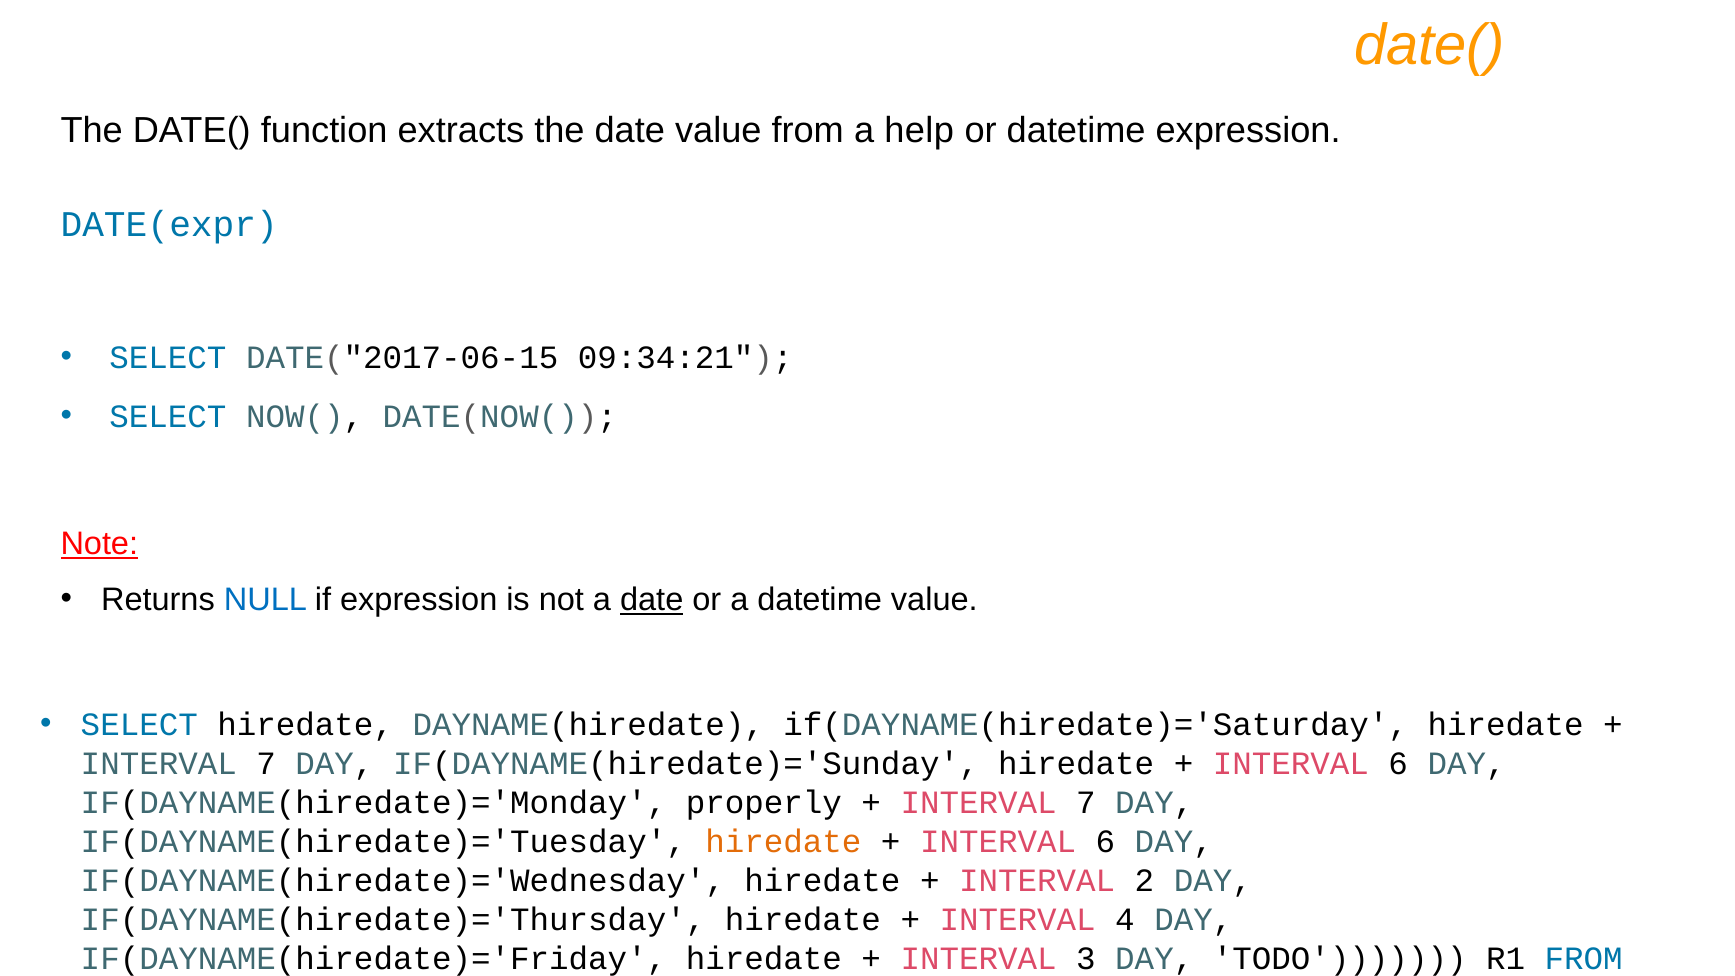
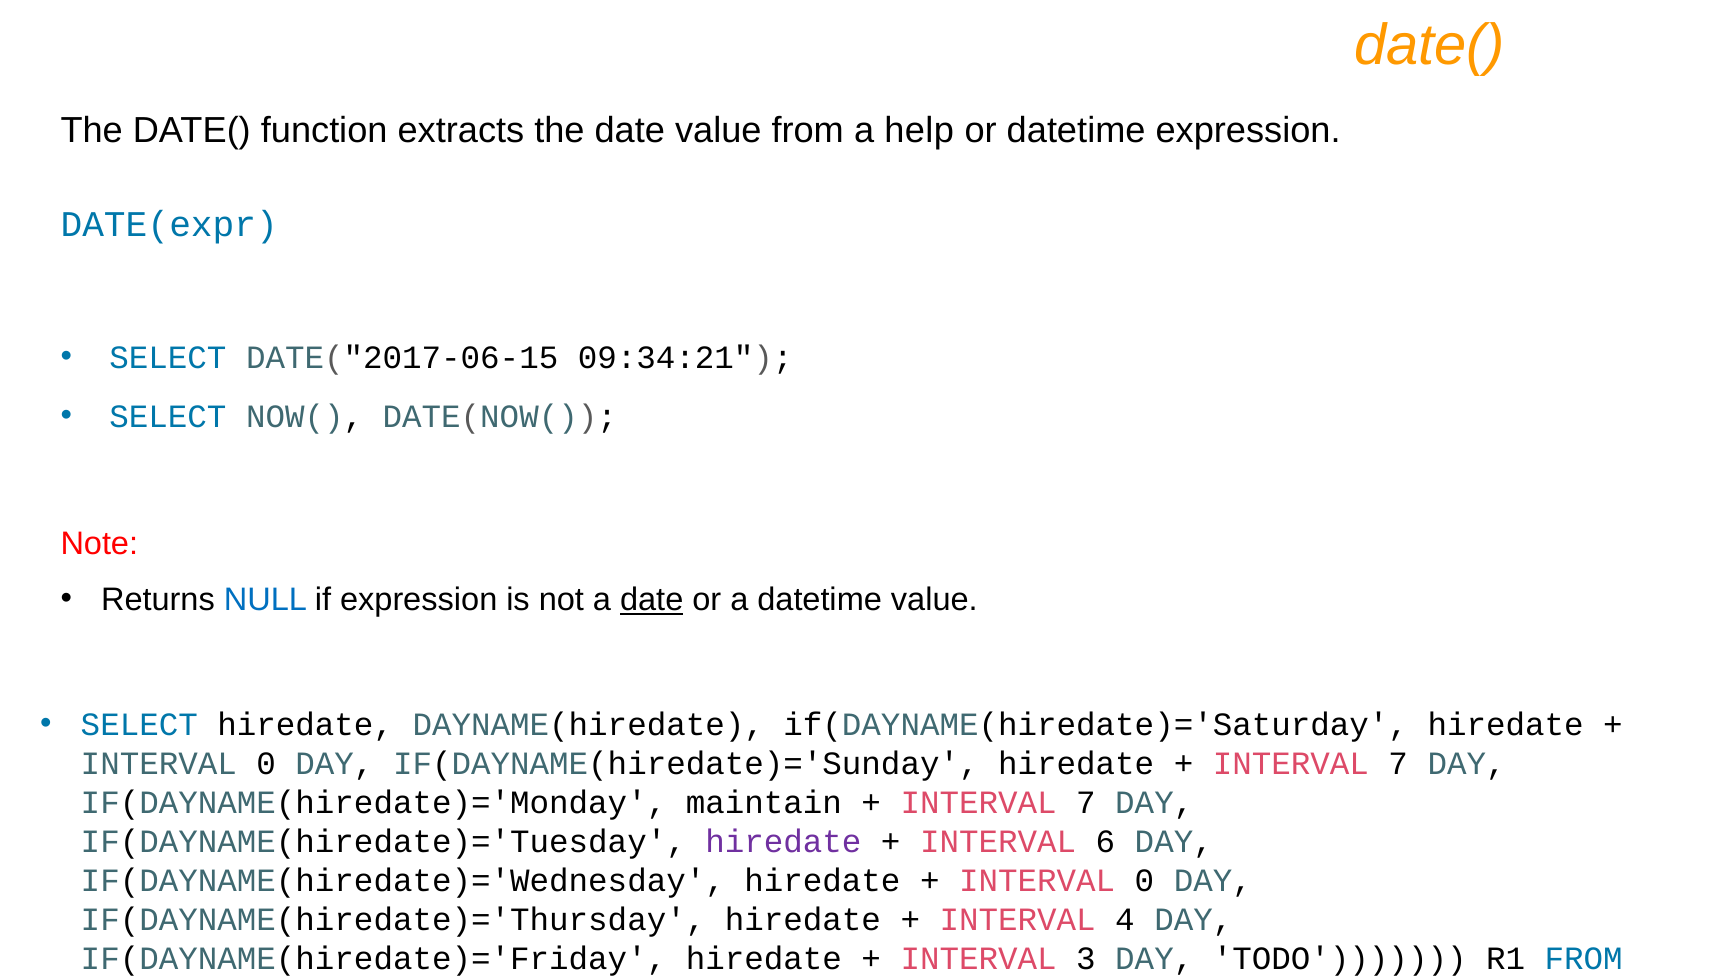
Note underline: present -> none (99, 544)
7: 7 -> 0 (266, 763)
6: 6 -> 7 (1398, 763)
properly: properly -> maintain (764, 802)
hiredate colour: orange -> purple (783, 841)
2: 2 -> 0 (1144, 880)
